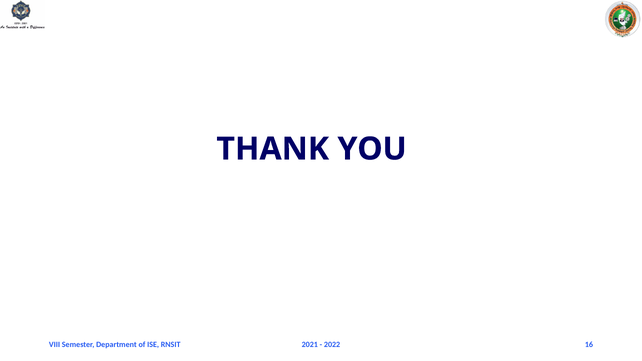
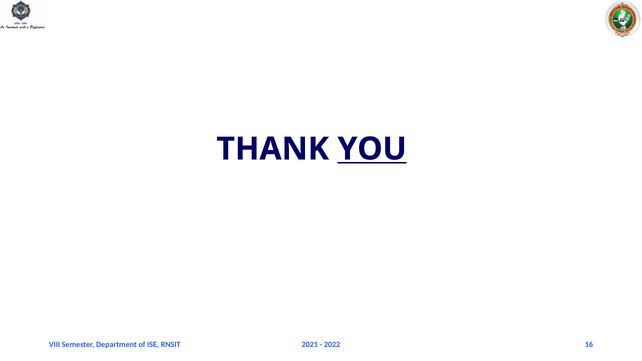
YOU underline: none -> present (372, 149)
